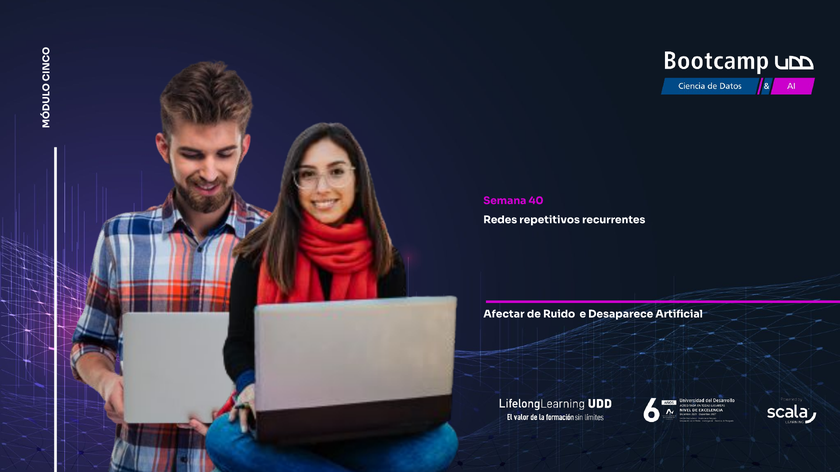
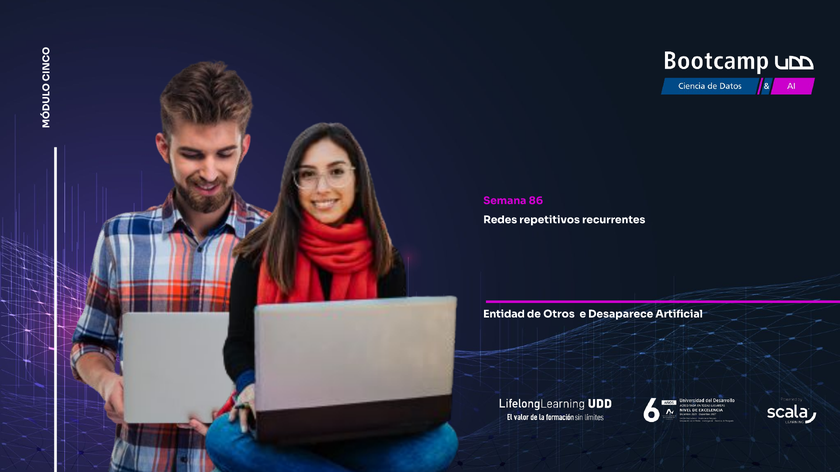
40: 40 -> 86 (536, 201)
Afectar: Afectar -> Entidad (504, 314)
Ruido: Ruido -> Otros (559, 314)
